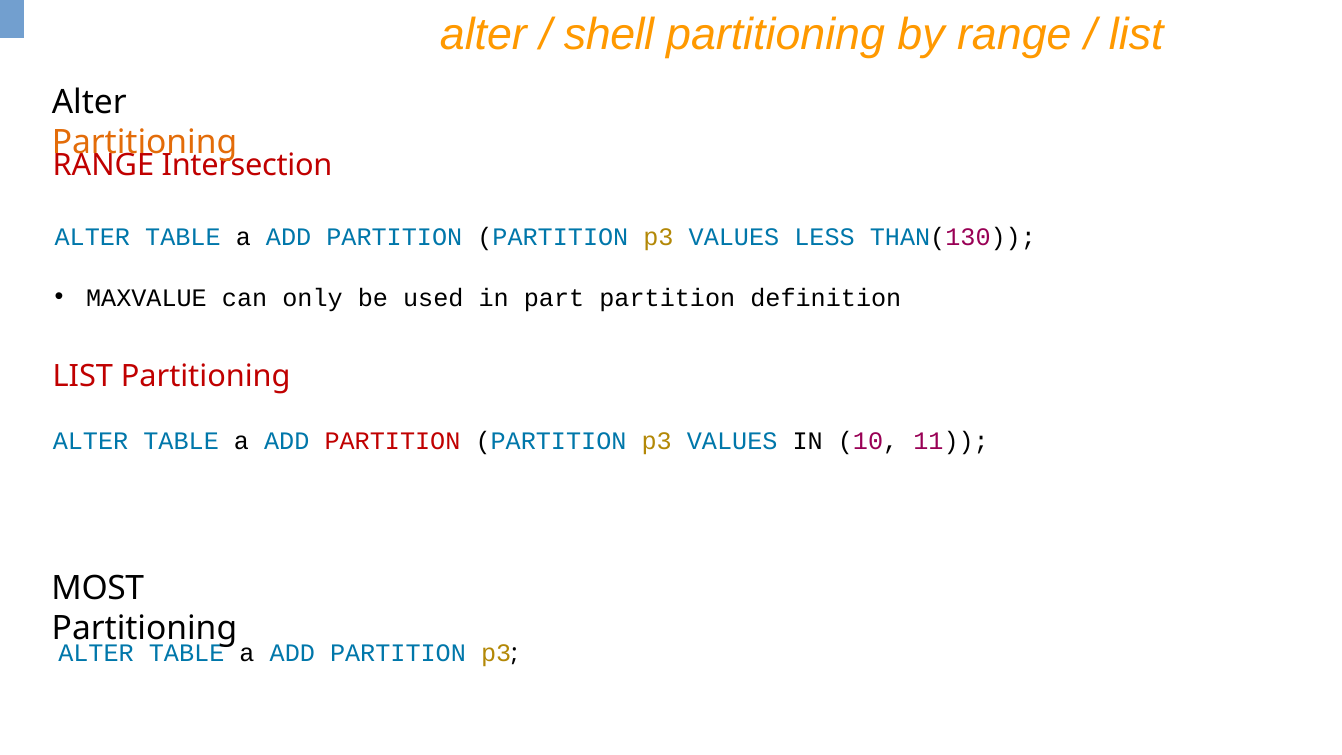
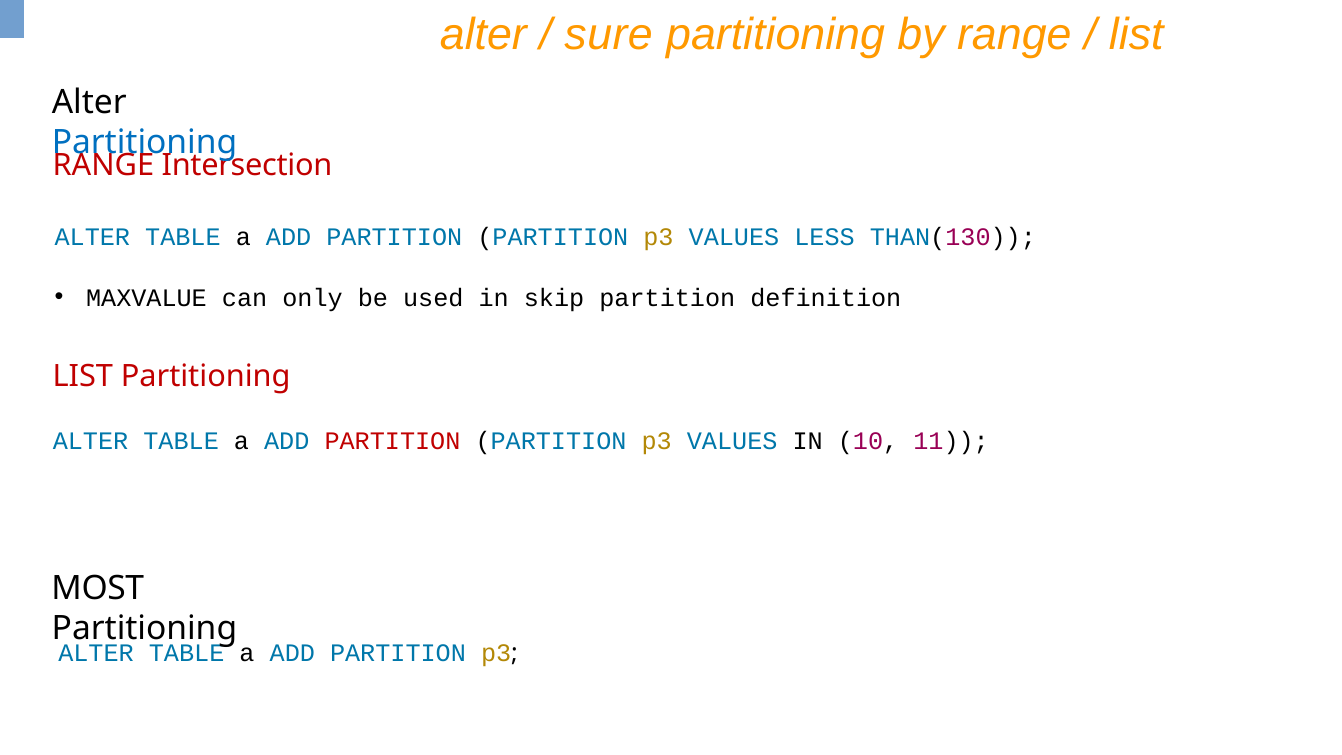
shell: shell -> sure (609, 35)
Partitioning colour: orange -> blue (144, 143)
part: part -> skip (554, 298)
